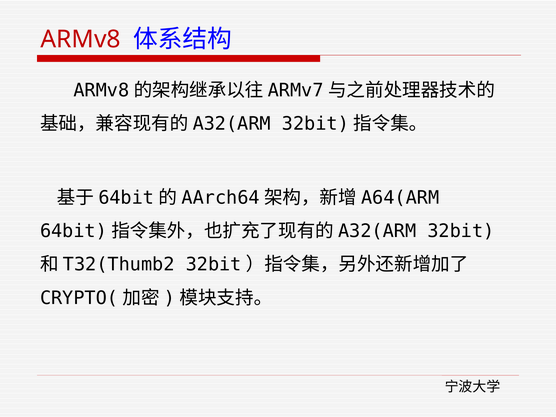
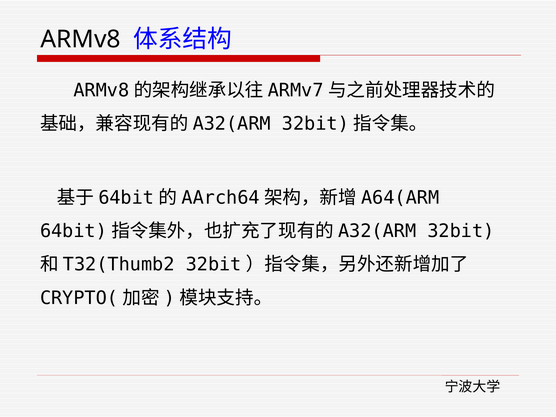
ARMv8 colour: red -> black (81, 39)
